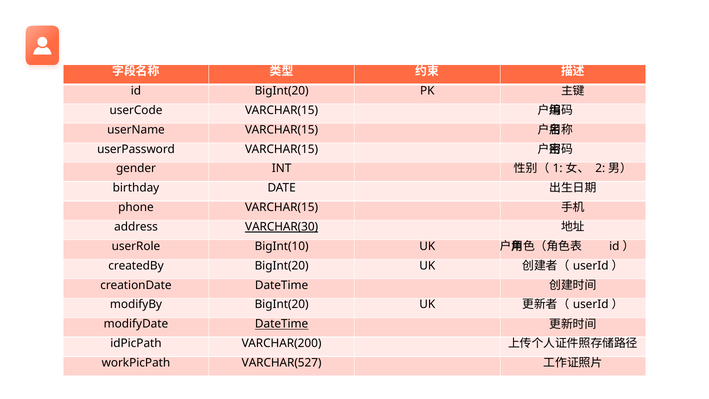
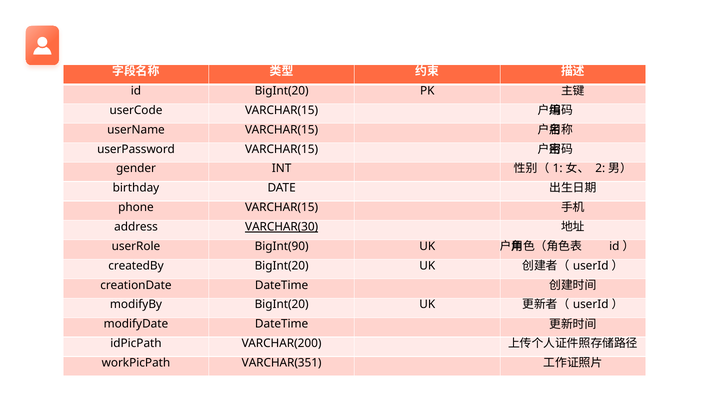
BigInt(10: BigInt(10 -> BigInt(90 (282, 246)
DateTime underline: present -> none (282, 324)
VARCHAR(527: VARCHAR(527 -> VARCHAR(351 (282, 363)
